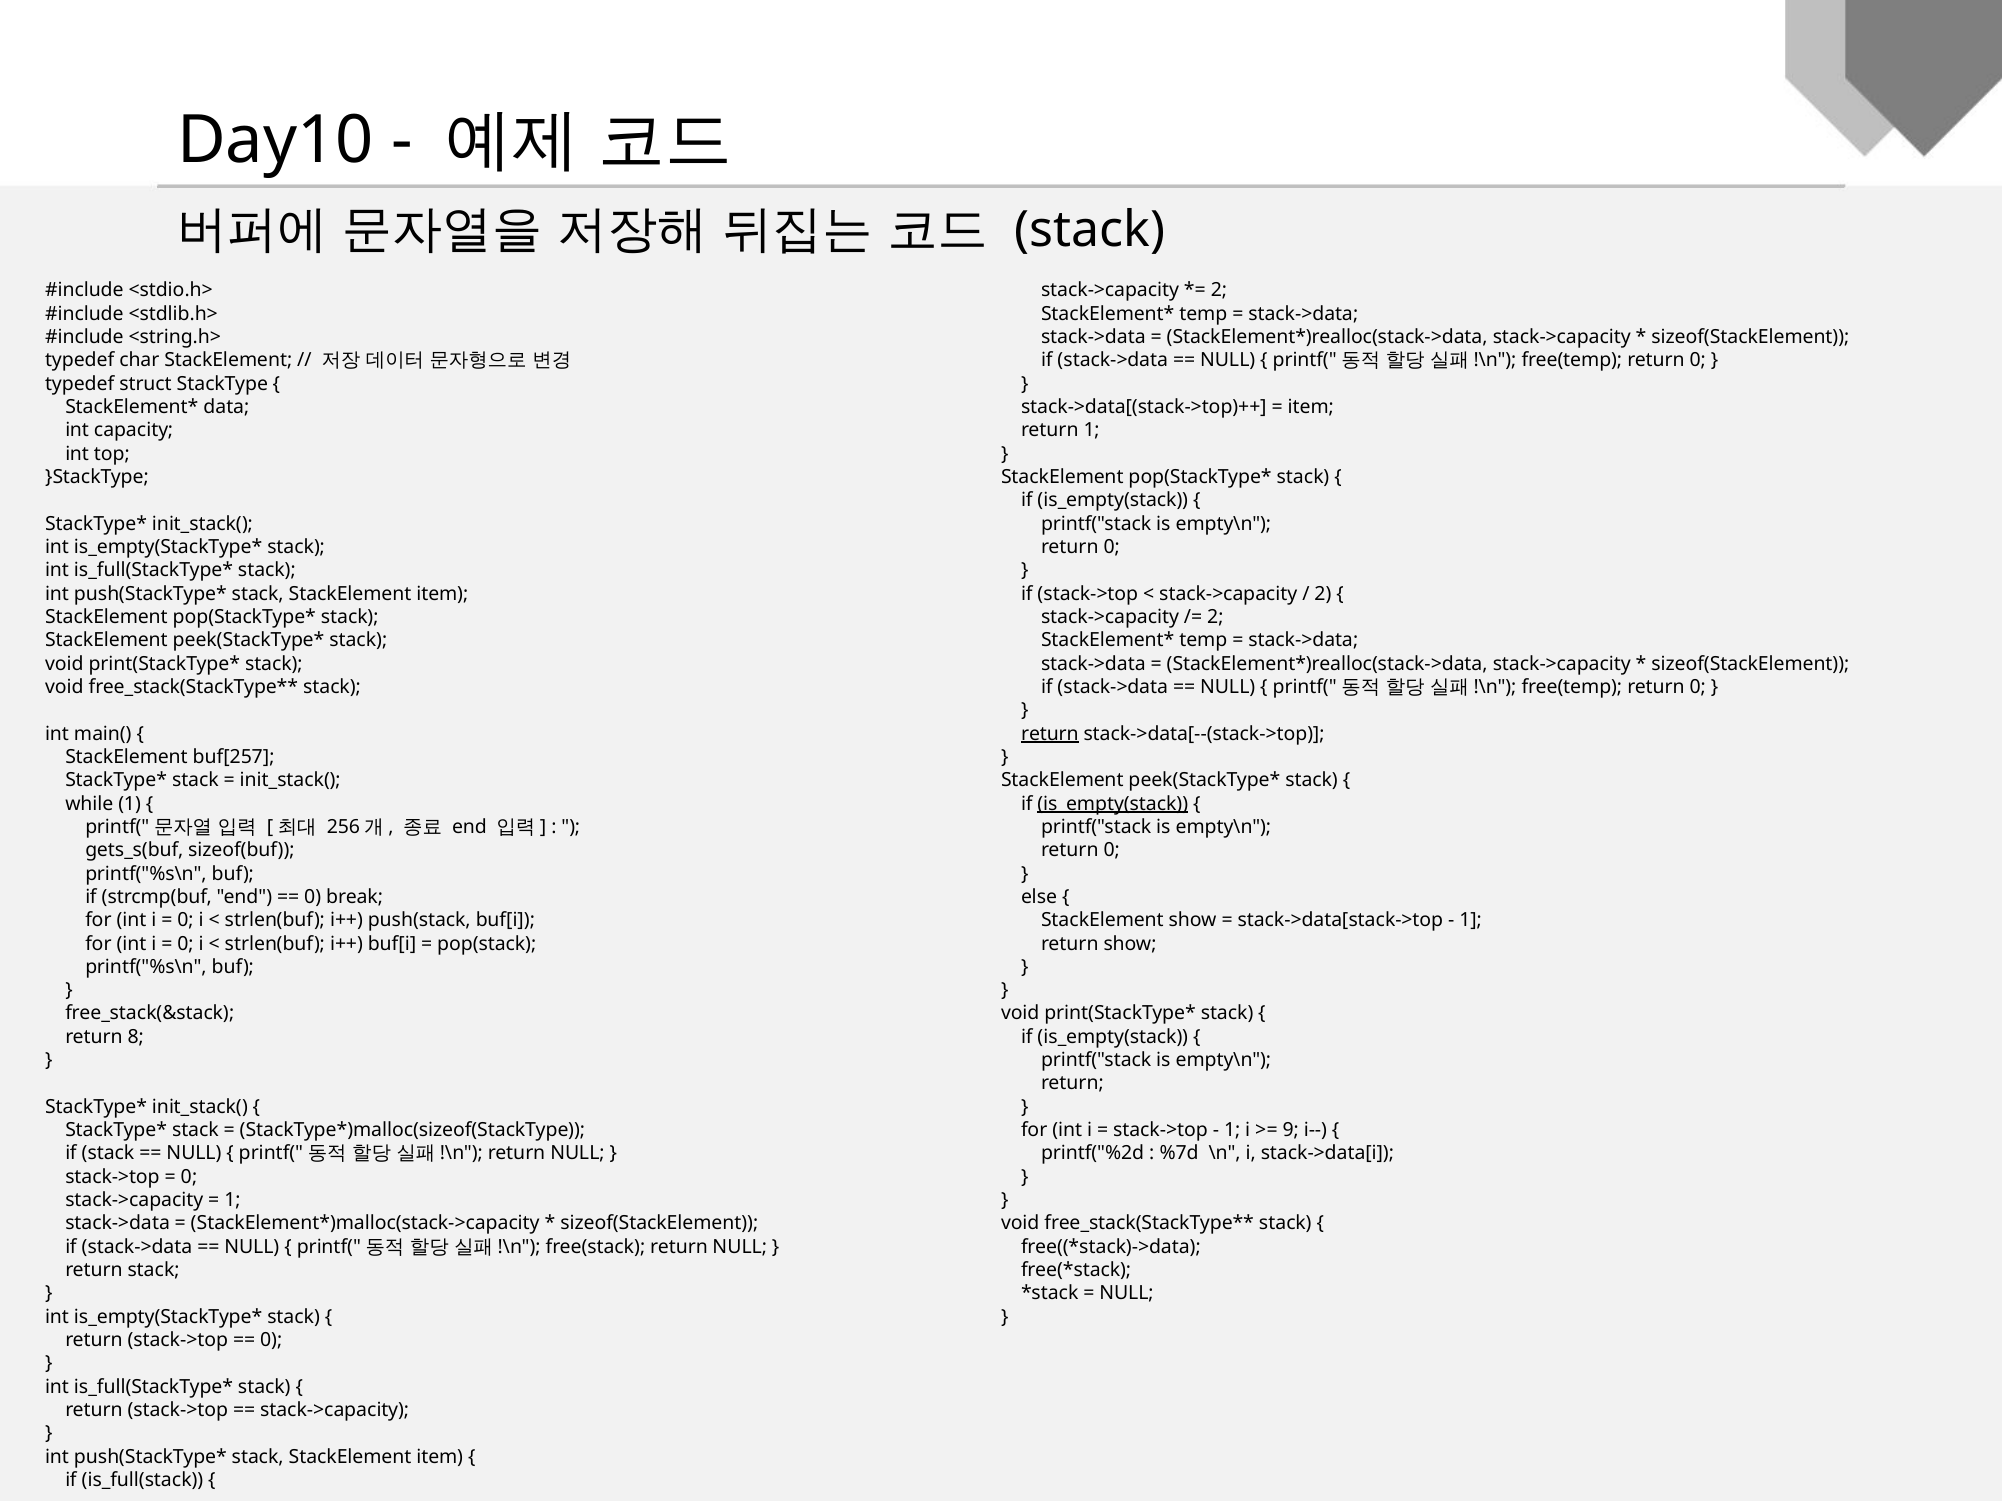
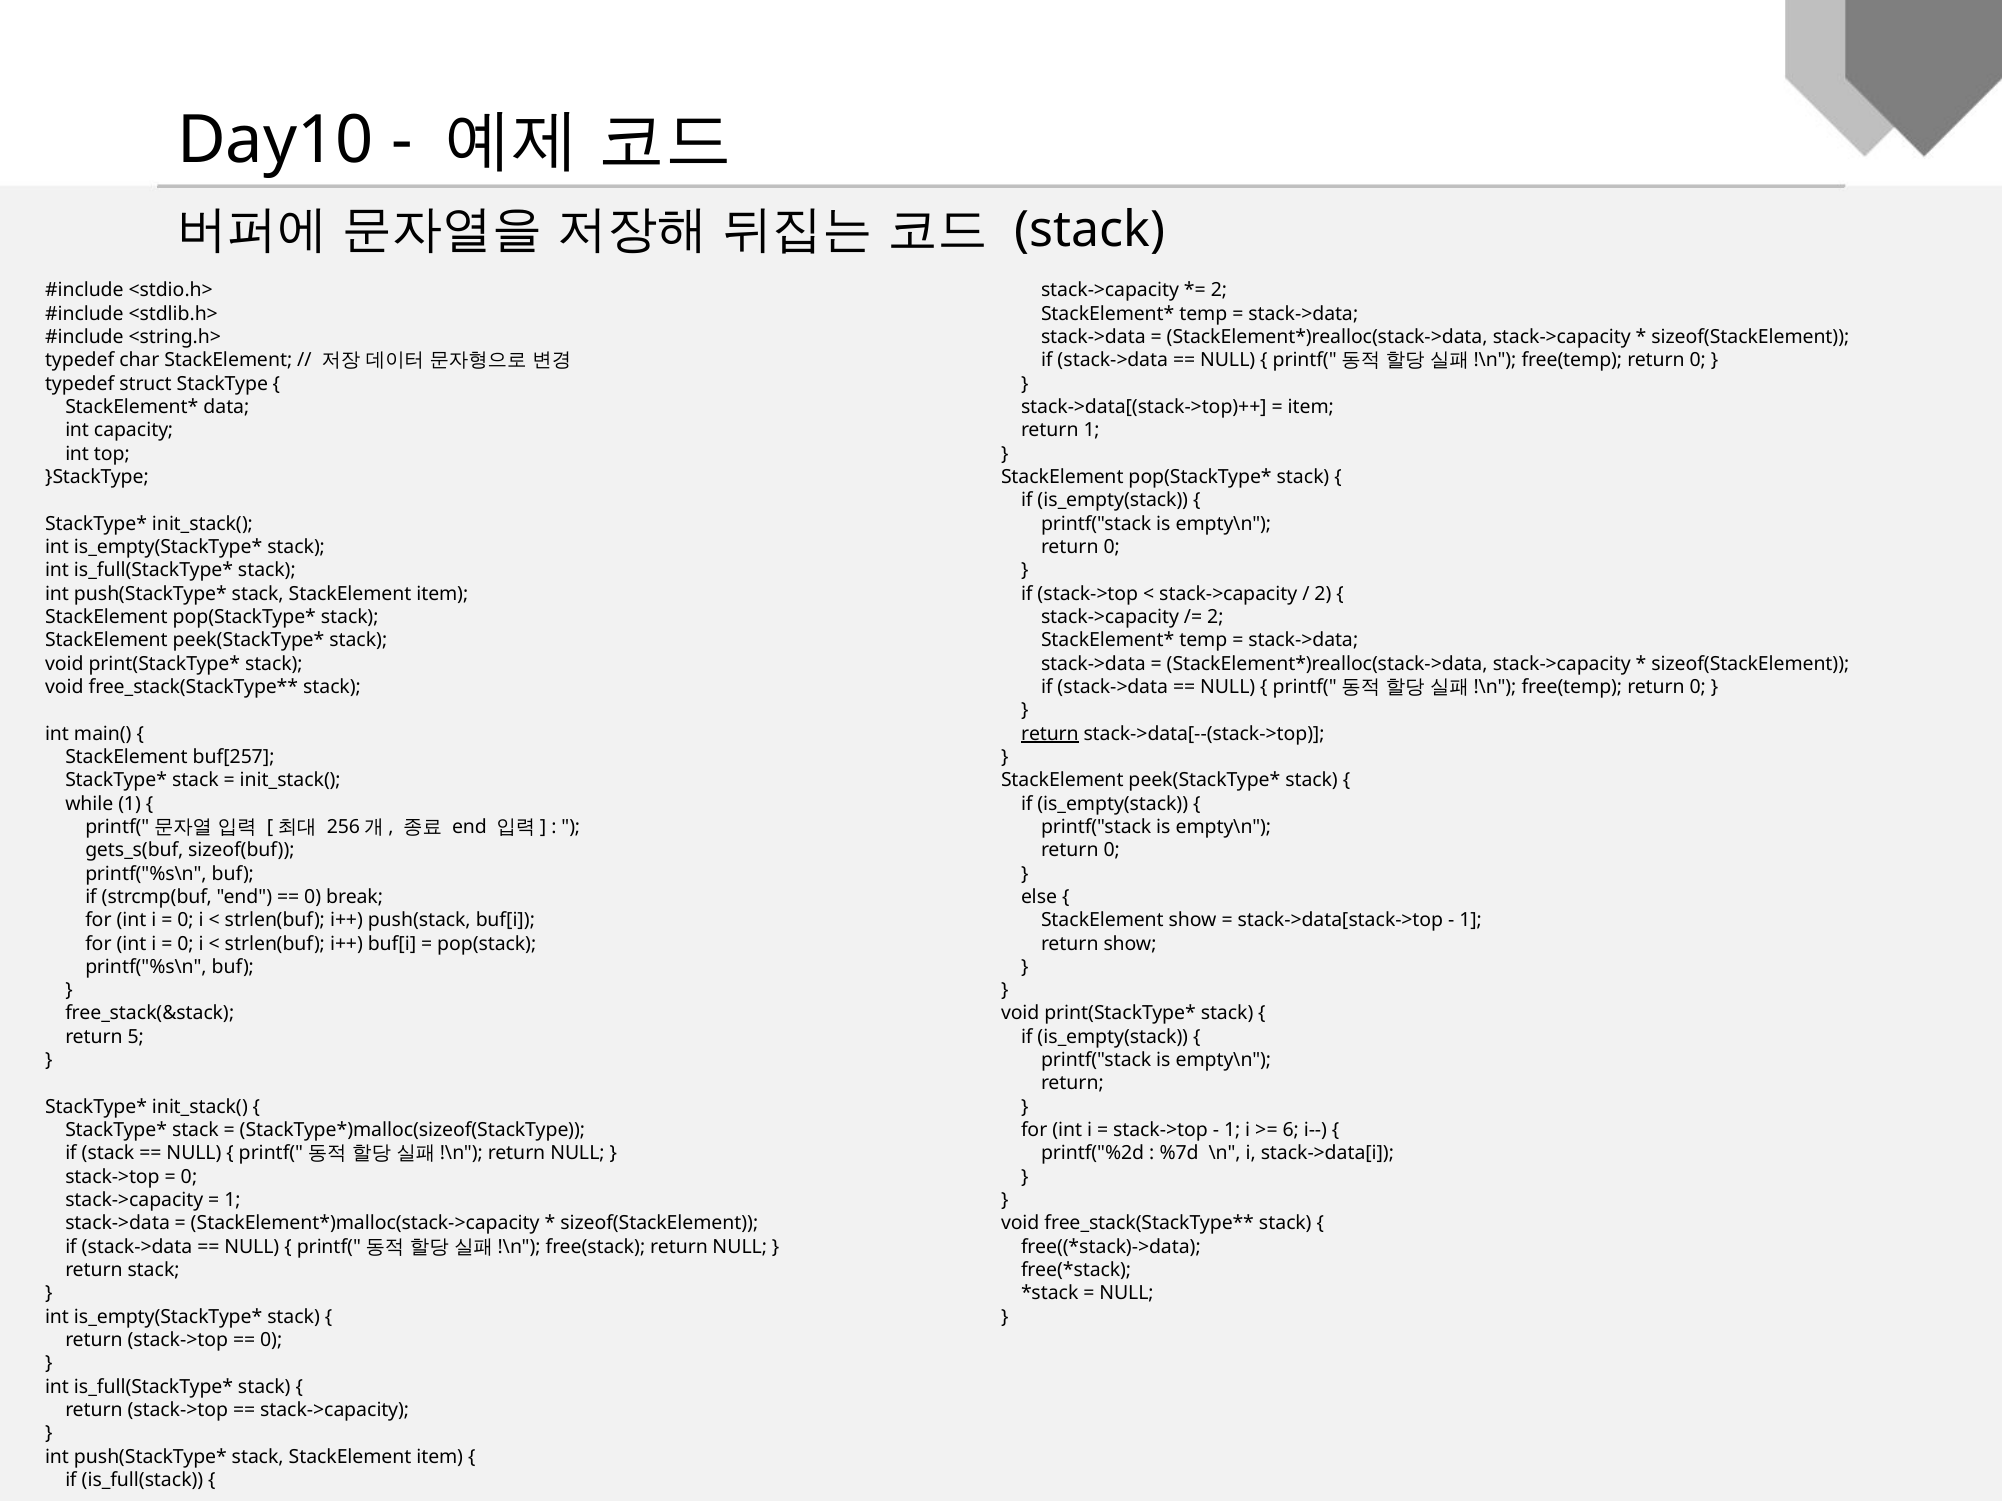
is_empty(stack underline: present -> none (1113, 804)
8: 8 -> 5 (136, 1037)
9: 9 -> 6 (1291, 1131)
